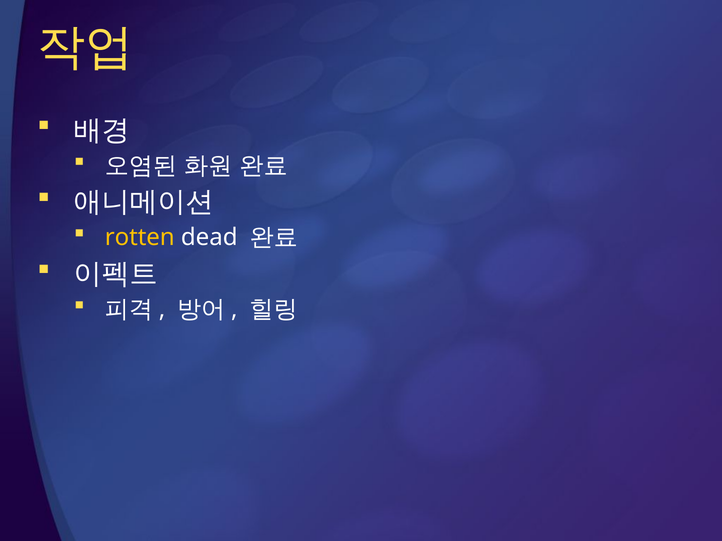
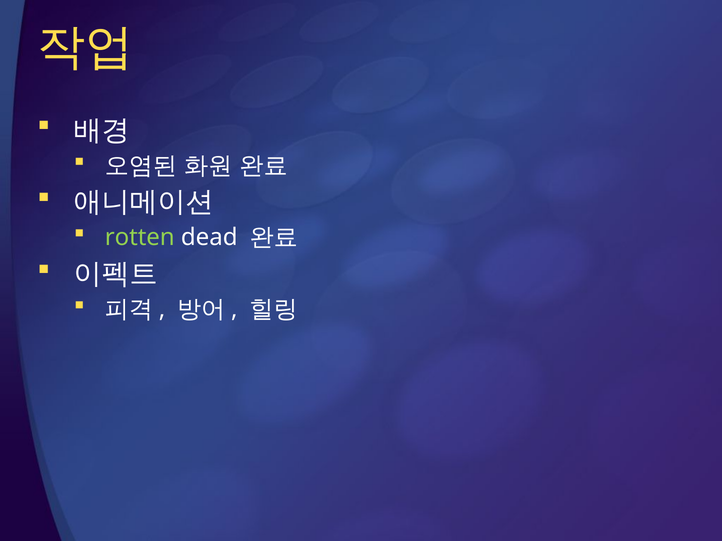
rotten colour: yellow -> light green (140, 238)
